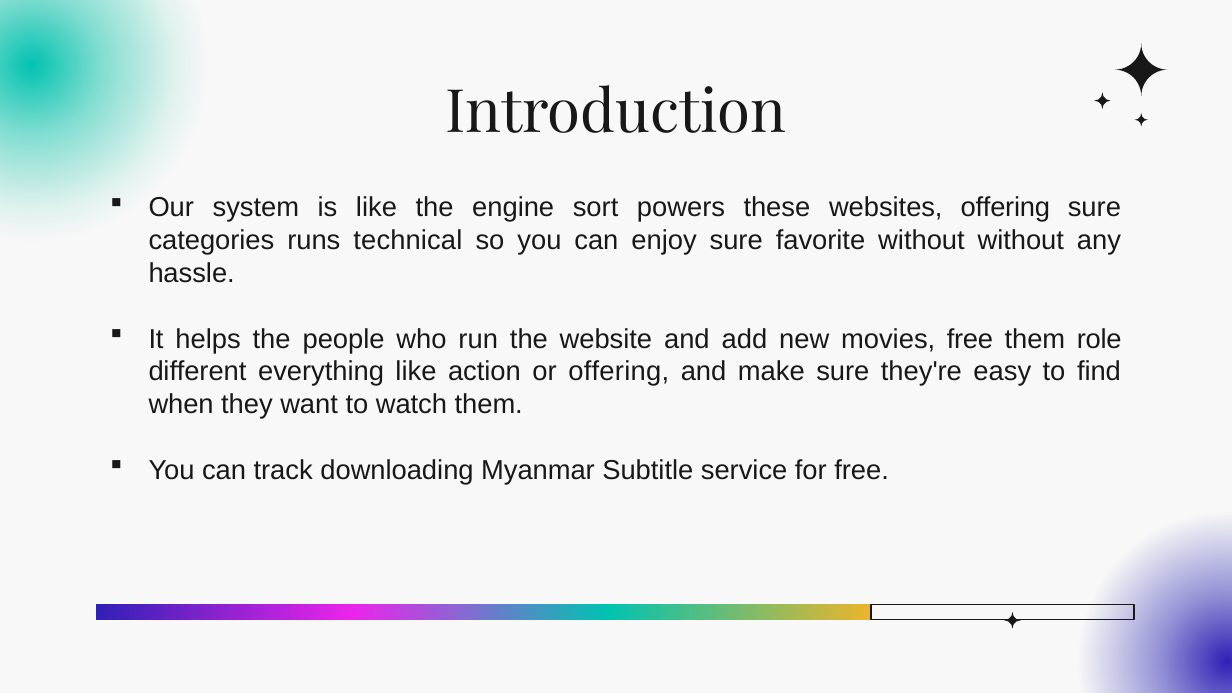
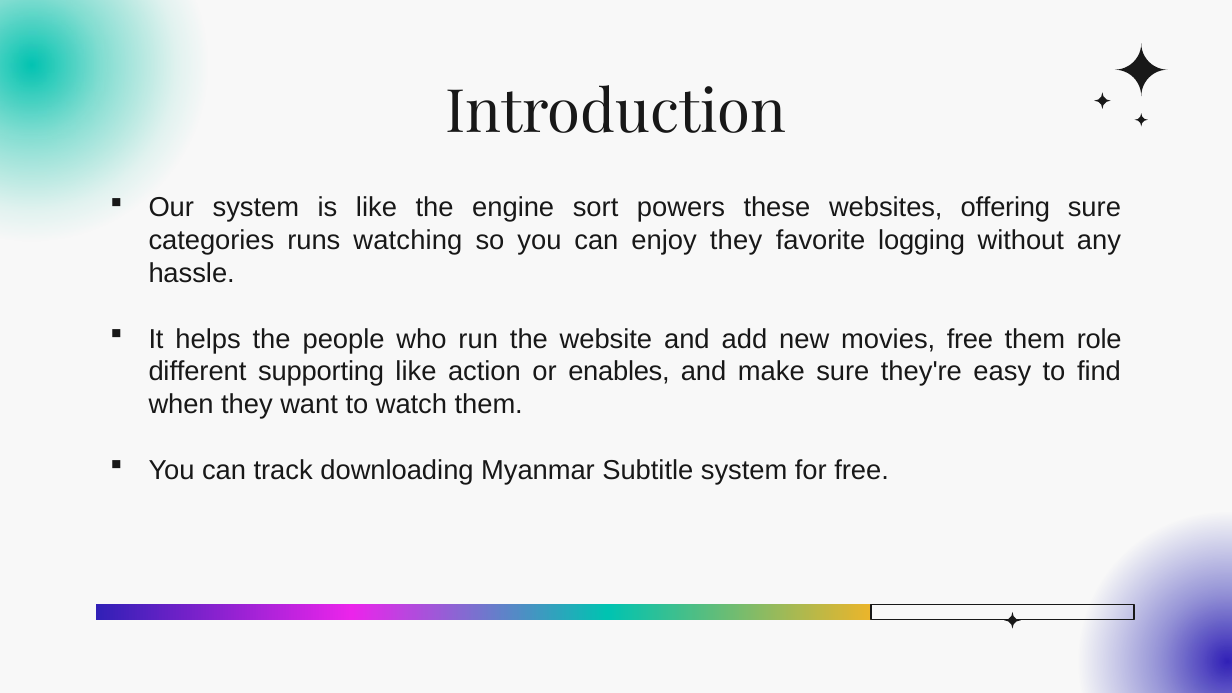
technical: technical -> watching (408, 241)
enjoy sure: sure -> they (736, 241)
favorite without: without -> logging (922, 241)
everything: everything -> supporting (321, 372)
or offering: offering -> enables (619, 372)
Subtitle service: service -> system (744, 470)
